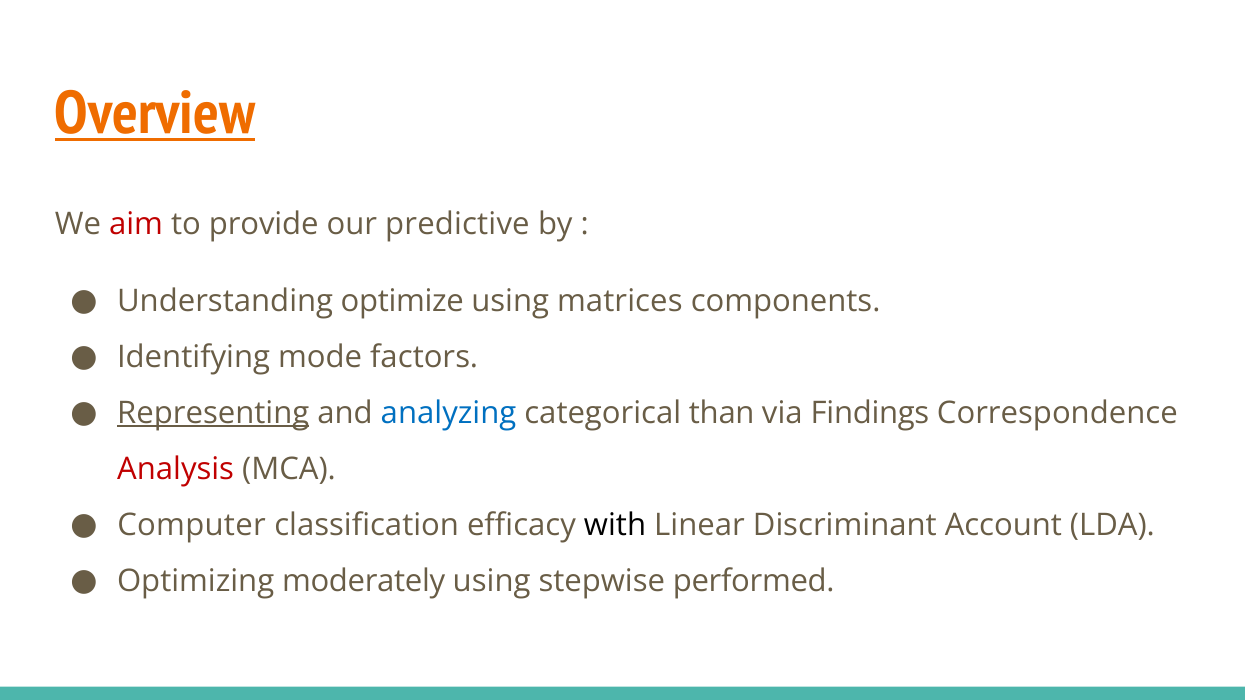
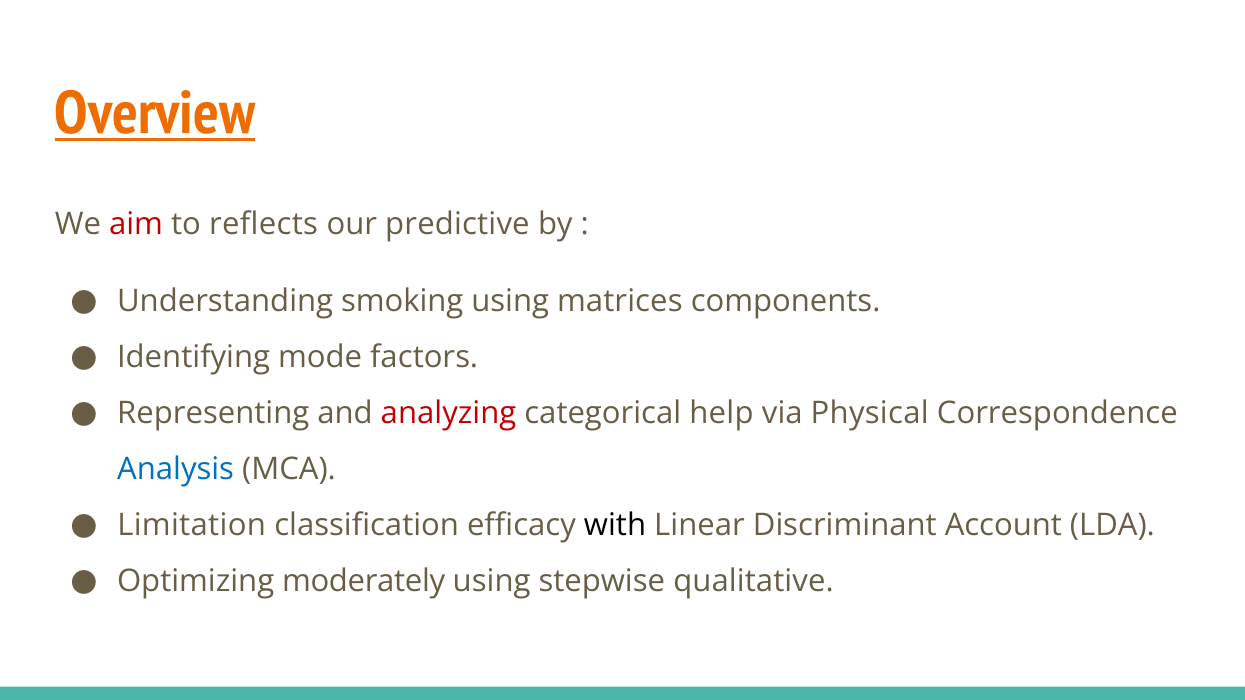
provide: provide -> reflects (264, 224)
optimize: optimize -> smoking (402, 301)
Representing underline: present -> none (213, 413)
analyzing colour: blue -> red (448, 413)
than: than -> help (721, 413)
Findings: Findings -> Physical (870, 413)
Analysis colour: red -> blue (176, 469)
Computer: Computer -> Limitation (192, 525)
performed: performed -> qualitative (753, 581)
